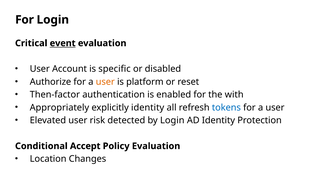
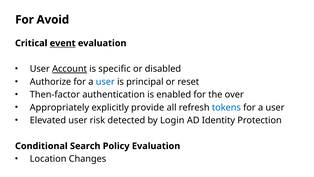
For Login: Login -> Avoid (53, 20)
Account underline: none -> present (70, 69)
user colour: orange -> blue (105, 82)
platform: platform -> principal (145, 82)
with: with -> over (234, 94)
explicitly identity: identity -> provide (148, 107)
Accept: Accept -> Search (85, 146)
